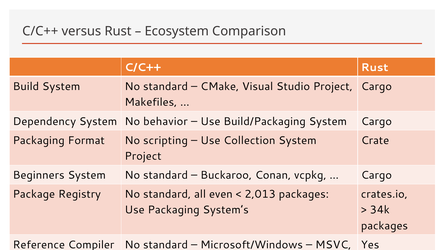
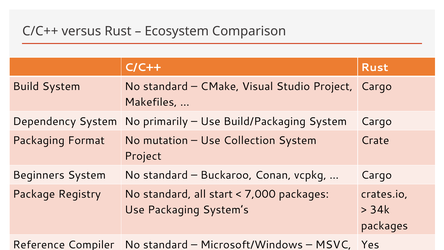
behavior: behavior -> primarily (166, 121)
scripting: scripting -> mutation (166, 140)
even: even -> start (221, 194)
2,013: 2,013 -> 7,000 (260, 194)
